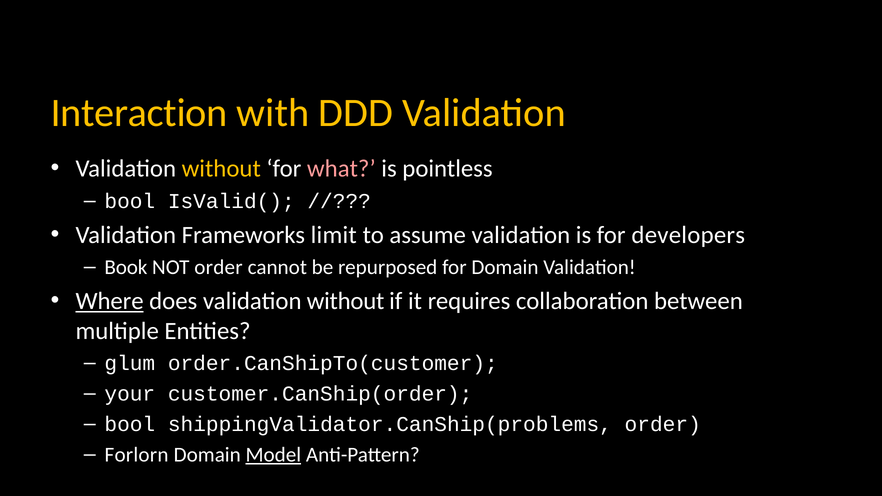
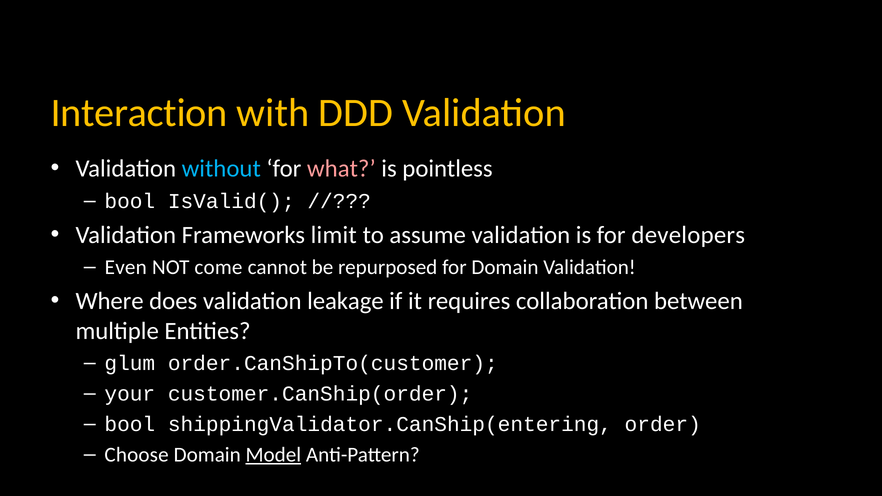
without colour: yellow -> light blue (221, 169)
Book: Book -> Even (126, 267)
NOT order: order -> come (218, 267)
Where underline: present -> none (110, 301)
does validation without: without -> leakage (345, 301)
shippingValidator.CanShip(problems: shippingValidator.CanShip(problems -> shippingValidator.CanShip(entering (390, 424)
Forlorn: Forlorn -> Choose (137, 455)
